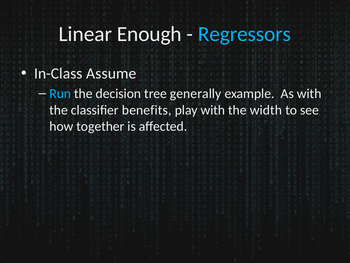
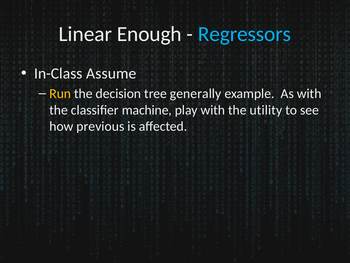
Run colour: light blue -> yellow (60, 94)
benefits: benefits -> machine (147, 110)
width: width -> utility (266, 110)
together: together -> previous (100, 126)
